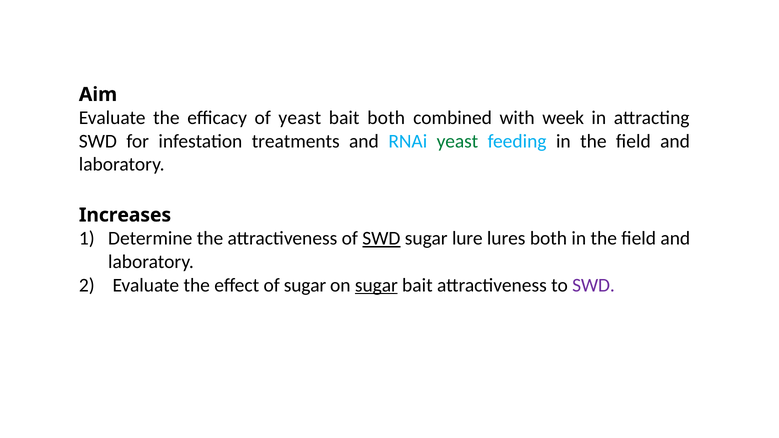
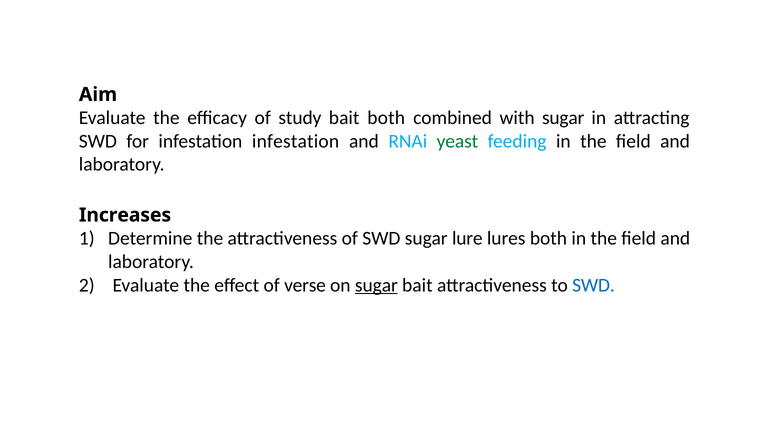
of yeast: yeast -> study (300, 118)
with week: week -> sugar (563, 118)
infestation treatments: treatments -> infestation (296, 141)
SWD underline: present -> none (381, 239)
of sugar: sugar -> verse (305, 285)
SWD colour: purple -> blue (594, 285)
